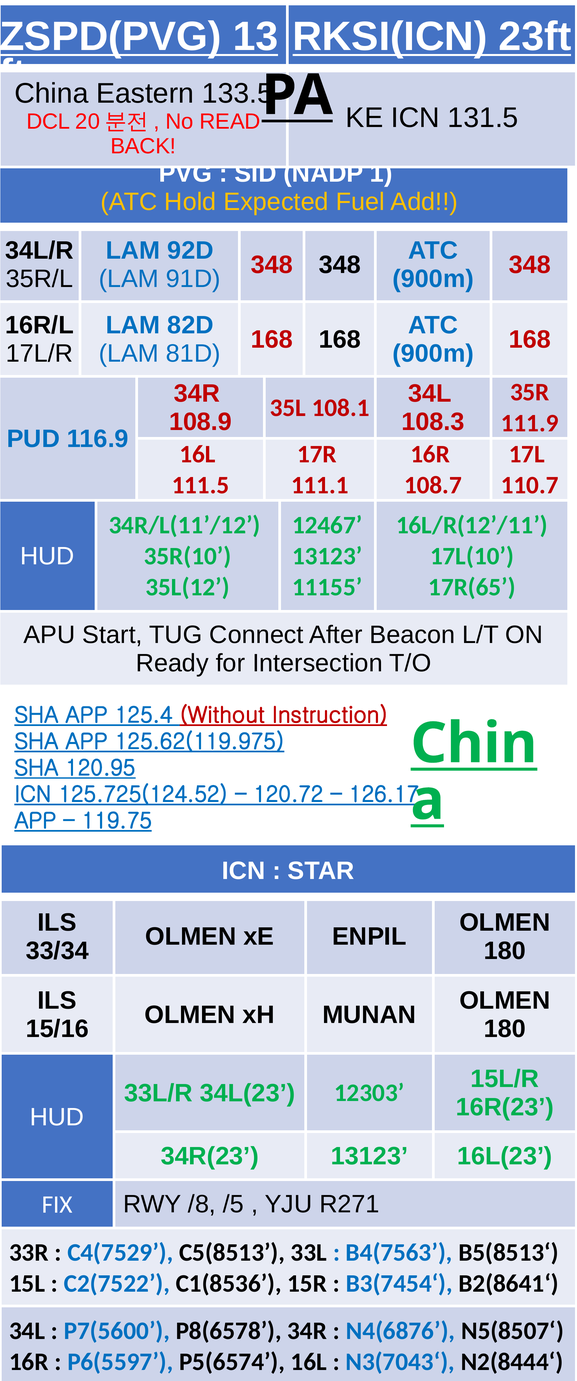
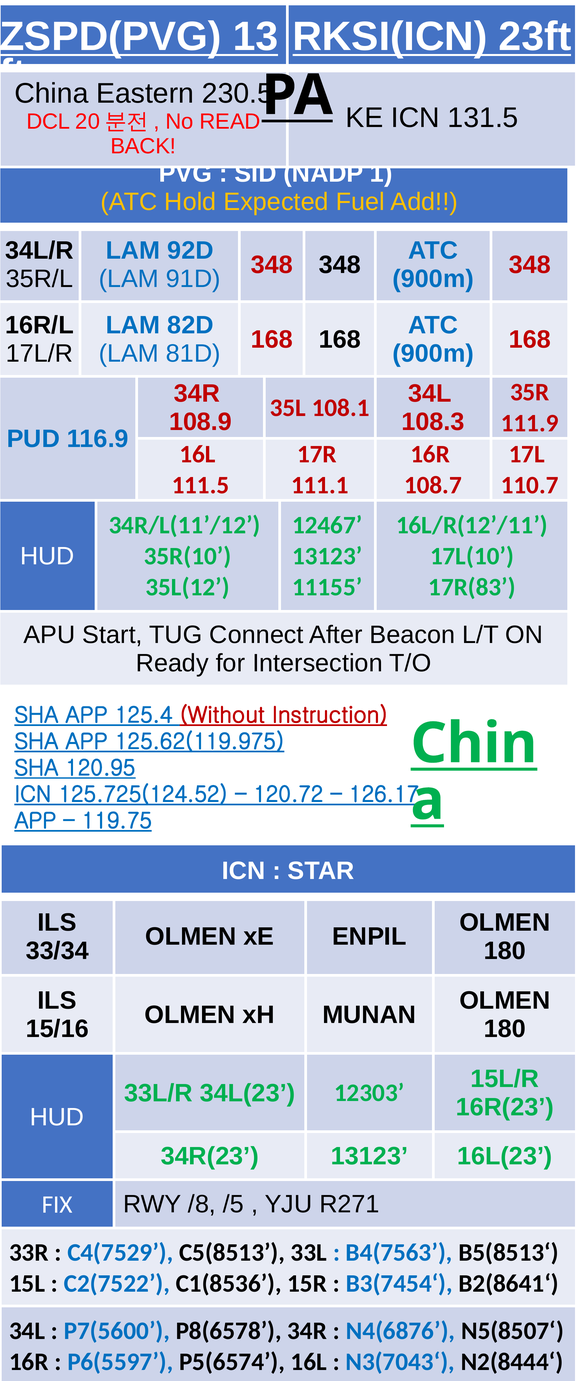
133.5: 133.5 -> 230.5 (237, 93)
17R(65: 17R(65 -> 17R(83 (472, 587)
